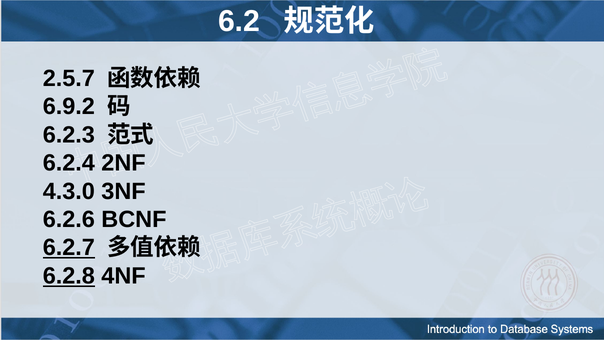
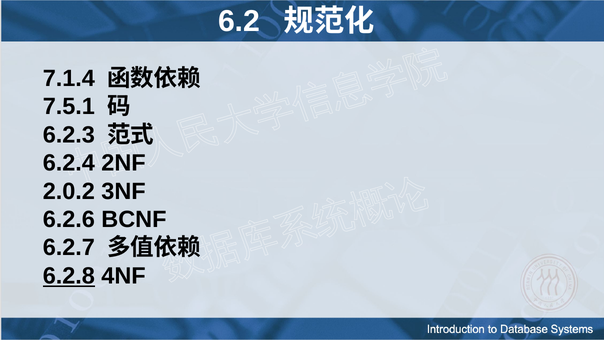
2.5.7: 2.5.7 -> 7.1.4 (69, 78)
6.9.2: 6.9.2 -> 7.5.1 (69, 107)
4.3.0: 4.3.0 -> 2.0.2 (69, 191)
6.2.7 underline: present -> none (69, 248)
